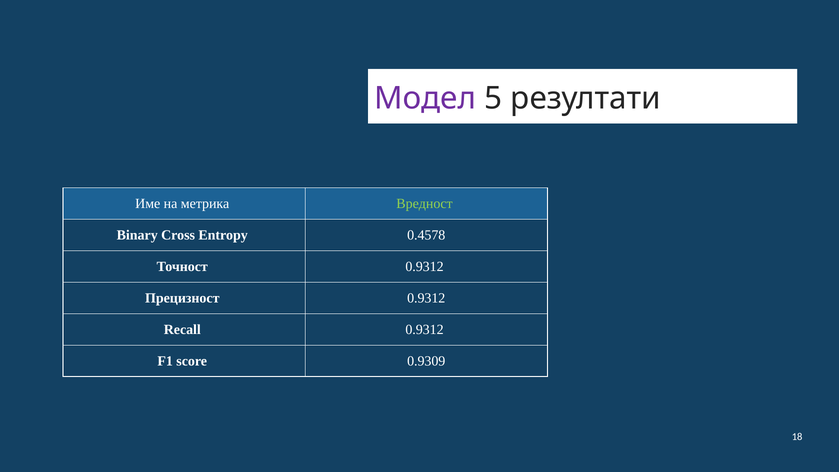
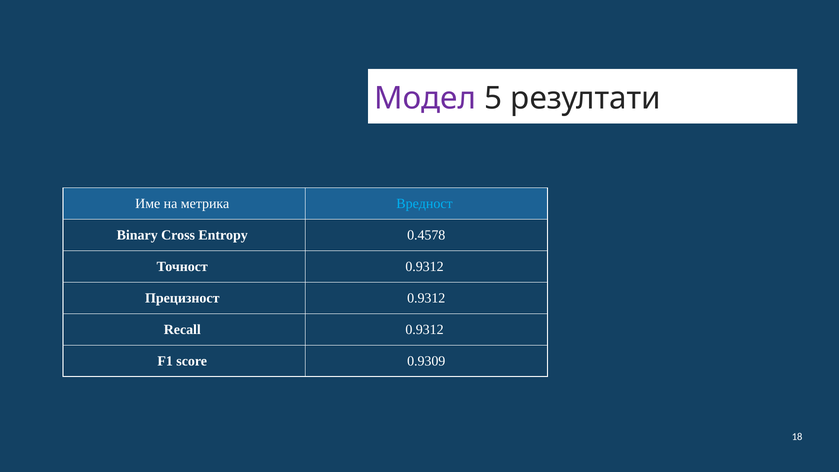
Вредност colour: light green -> light blue (425, 204)
